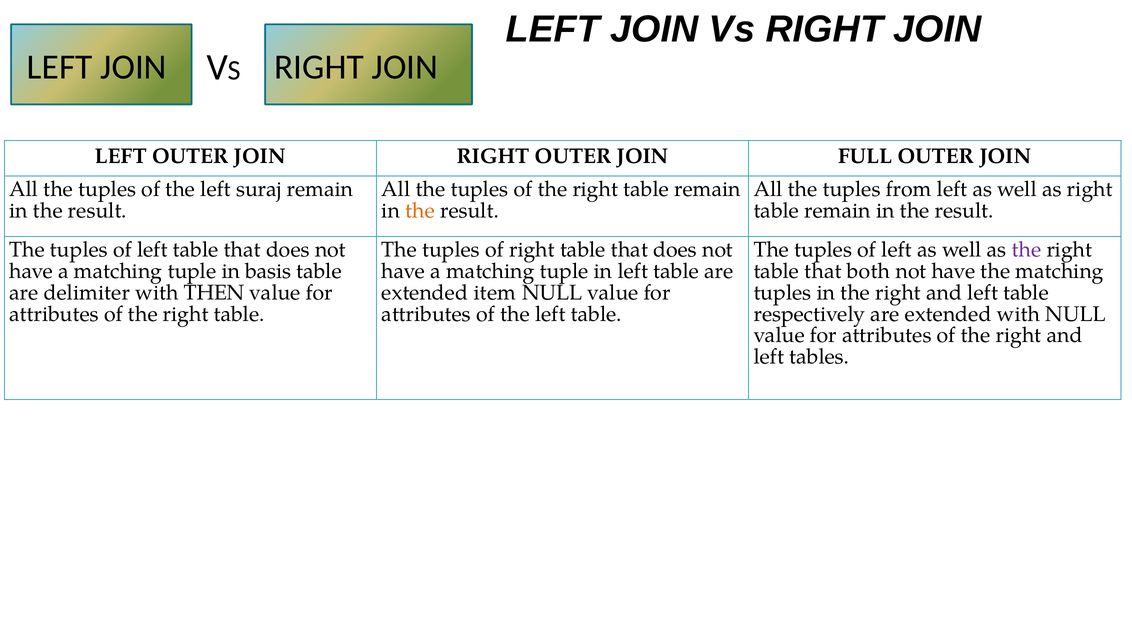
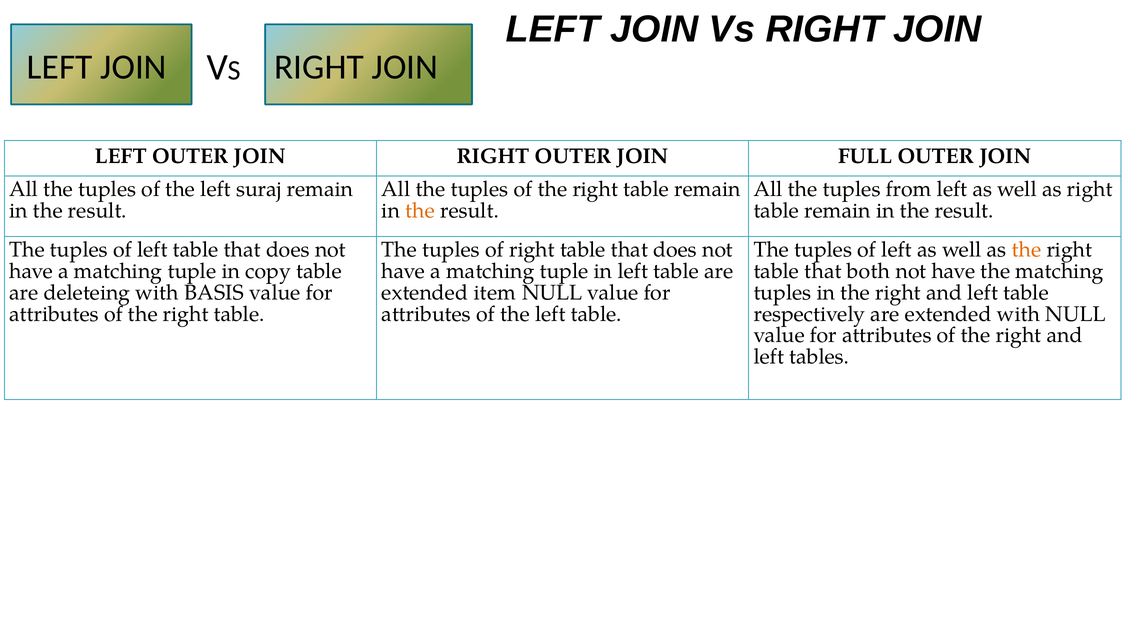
the colour: purple -> orange (1026, 250)
basis: basis -> copy (268, 271)
delimiter: delimiter -> deleteing (87, 293)
THEN: THEN -> BASIS (214, 293)
